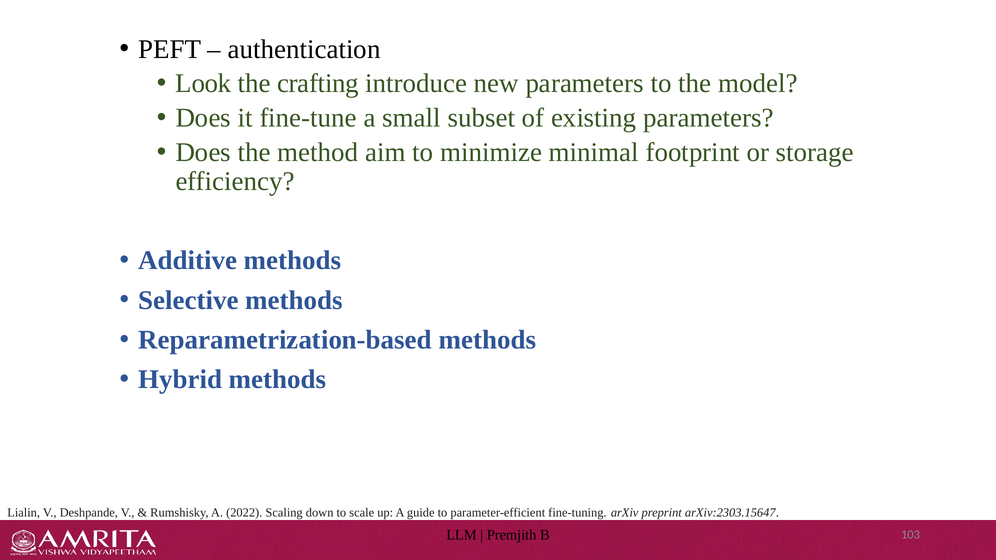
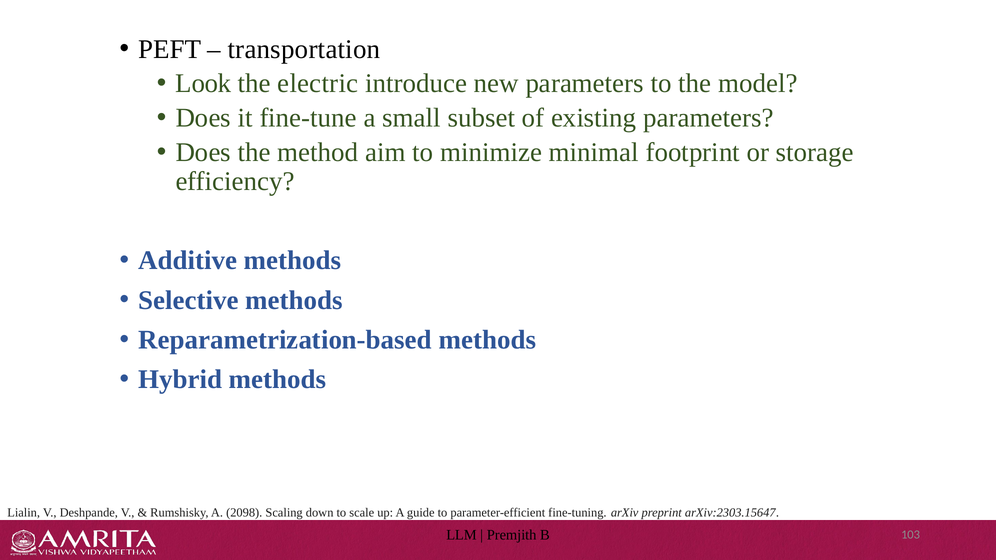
authentication: authentication -> transportation (304, 49)
crafting: crafting -> electric (318, 84)
2022: 2022 -> 2098 (244, 513)
